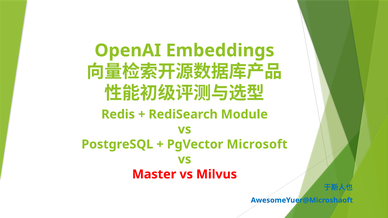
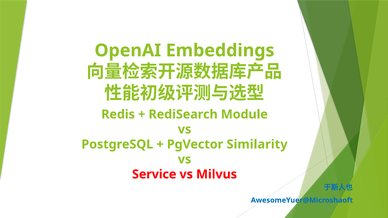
Microsoft: Microsoft -> Similarity (257, 144)
Master: Master -> Service (154, 174)
